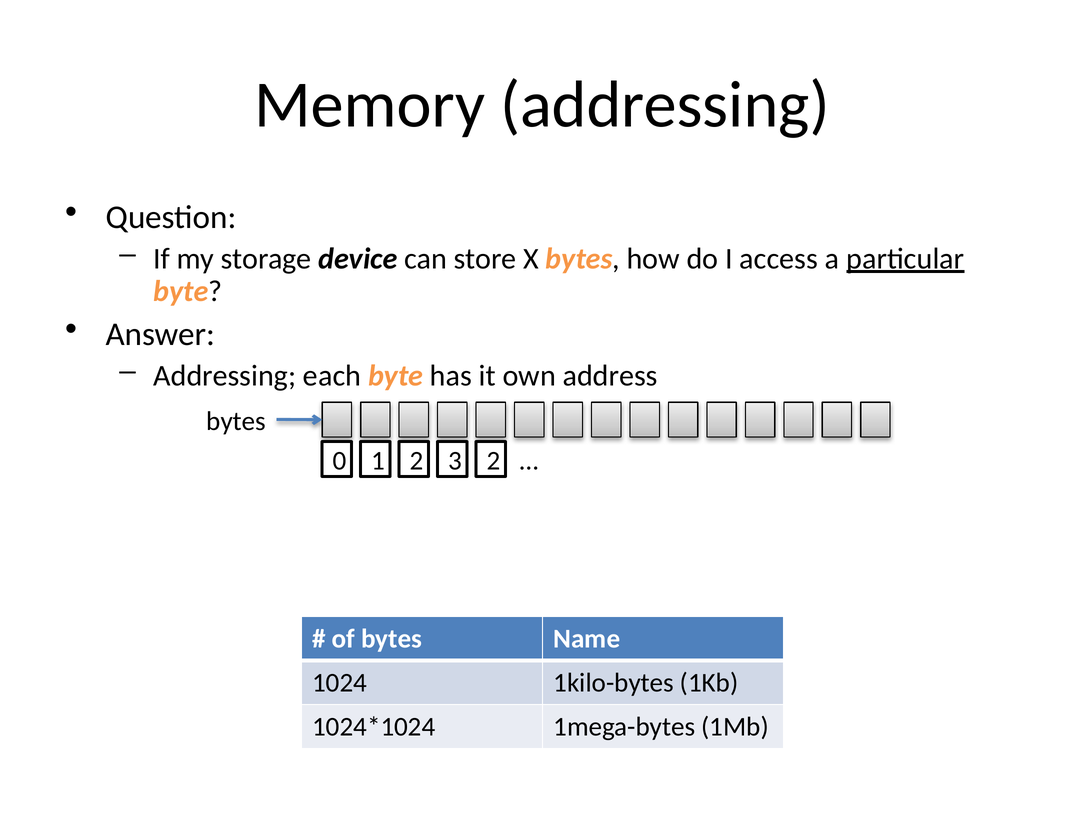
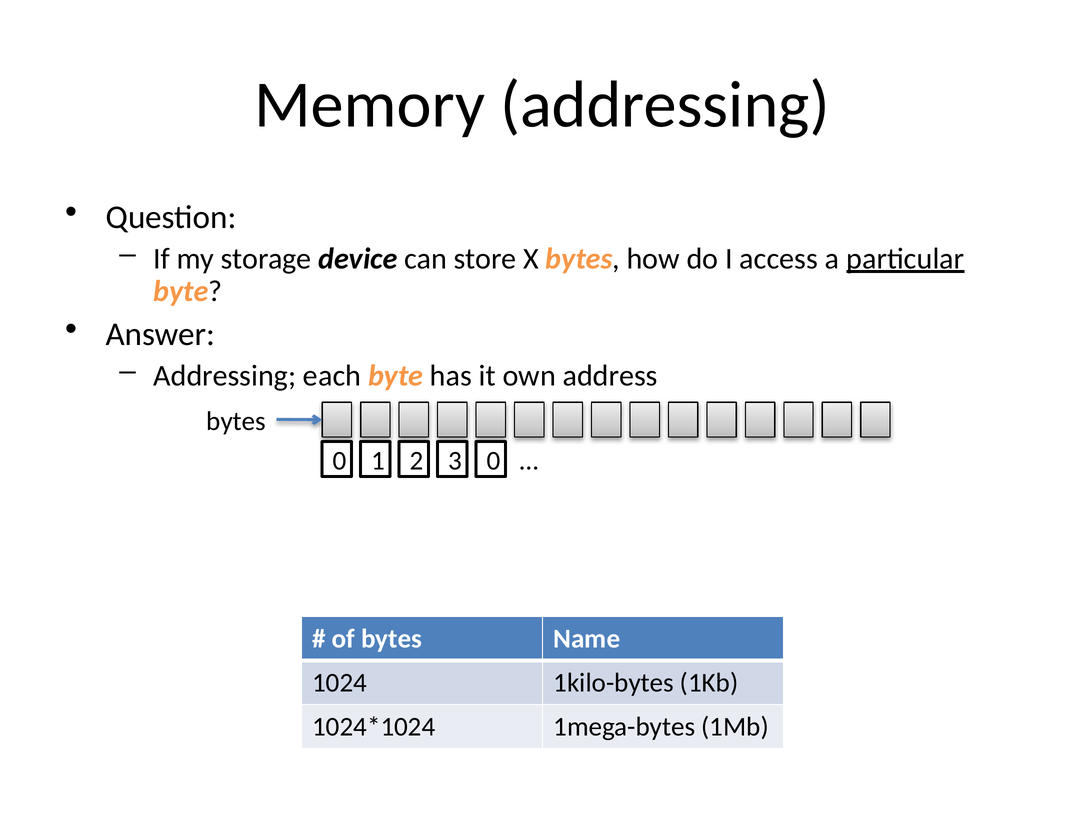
3 2: 2 -> 0 (494, 461)
